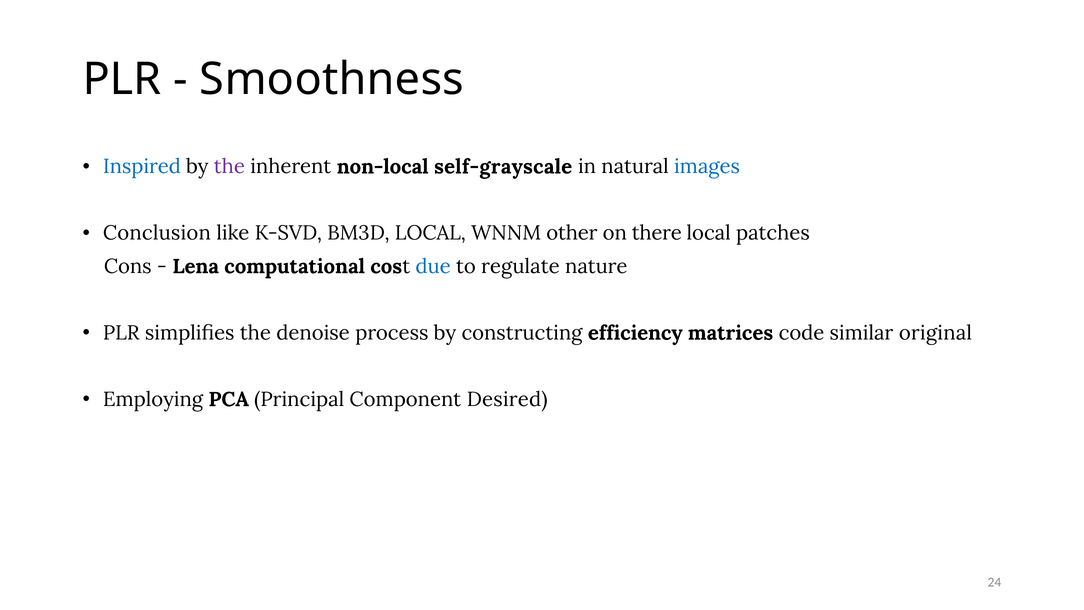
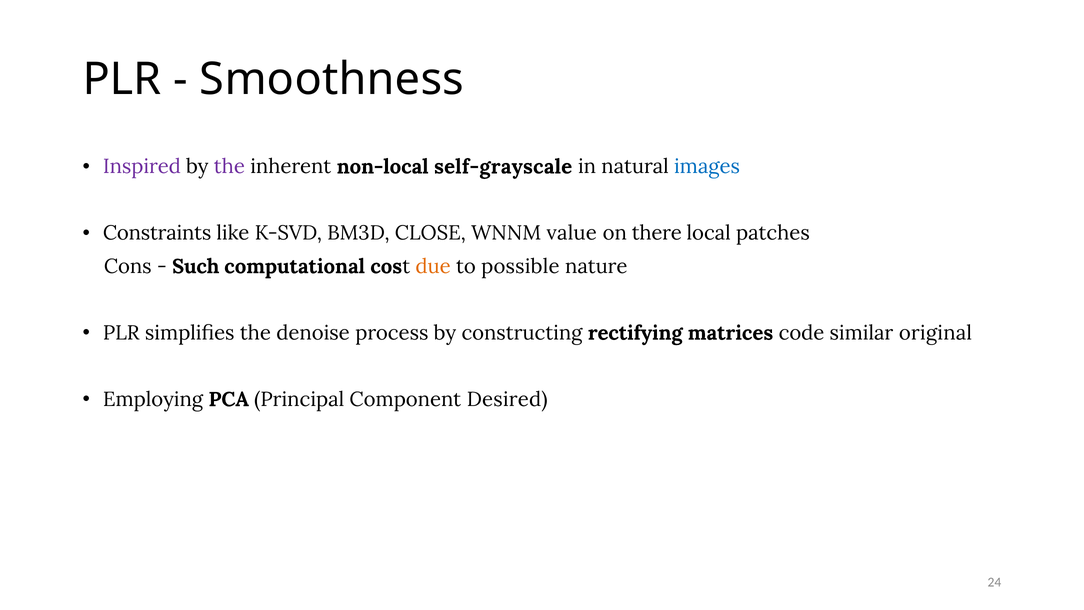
Inspired colour: blue -> purple (142, 167)
Conclusion: Conclusion -> Constraints (157, 233)
BM3D LOCAL: LOCAL -> CLOSE (430, 233)
other: other -> value (572, 233)
Lena: Lena -> Such (196, 266)
due colour: blue -> orange (433, 266)
regulate: regulate -> possible (520, 266)
efficiency: efficiency -> rectifying (635, 333)
